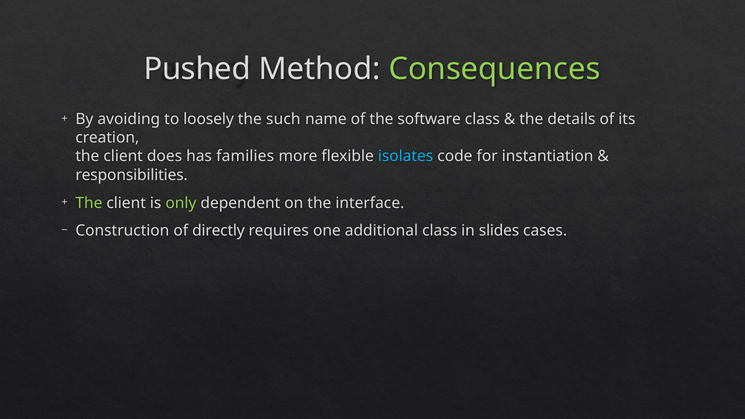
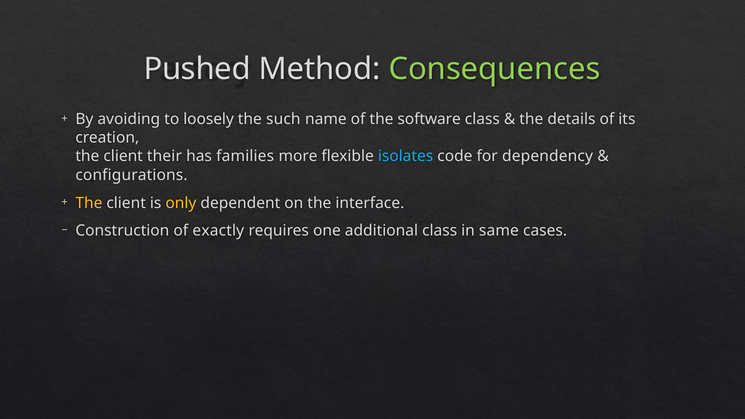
does: does -> their (164, 156)
instantiation: instantiation -> dependency (548, 156)
responsibilities: responsibilities -> configurations (131, 175)
The colour: light green -> yellow (89, 203)
only colour: light green -> yellow (181, 203)
directly: directly -> exactly (218, 231)
slides: slides -> same (499, 231)
